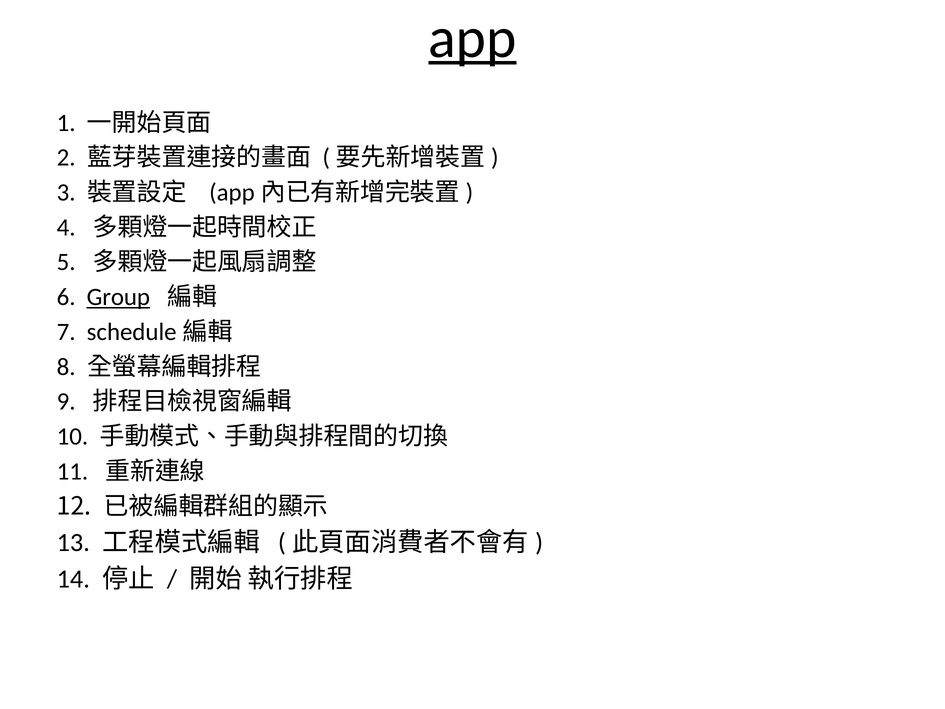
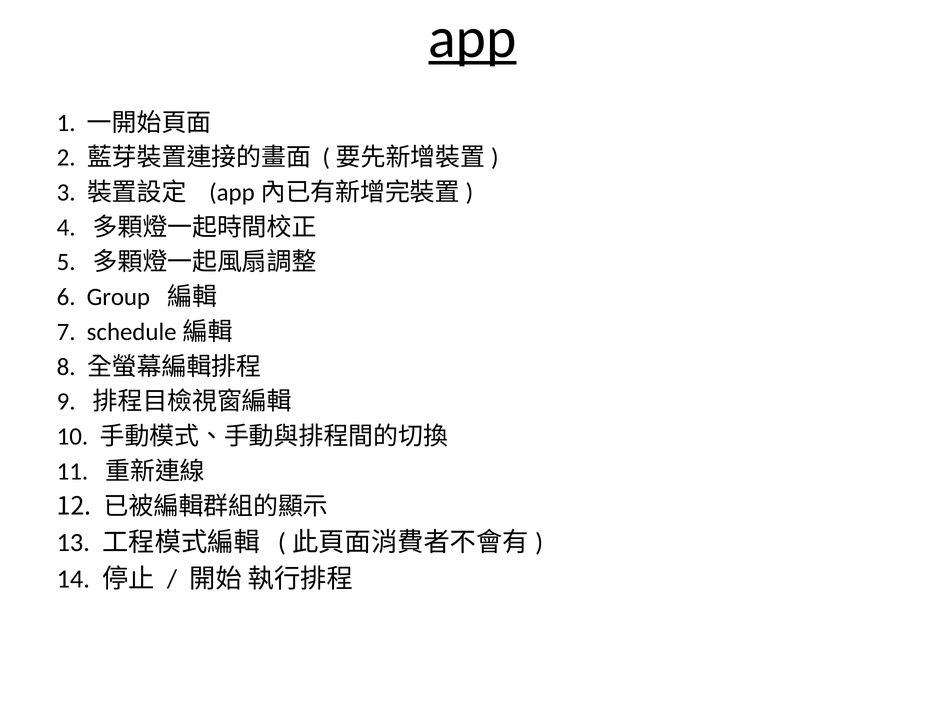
Group underline: present -> none (118, 297)
